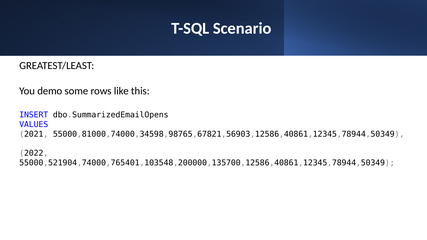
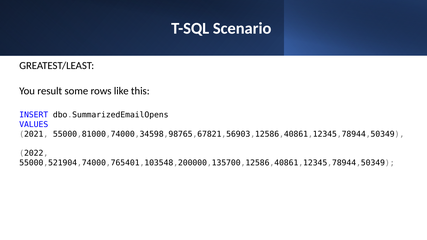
demo: demo -> result (50, 91)
